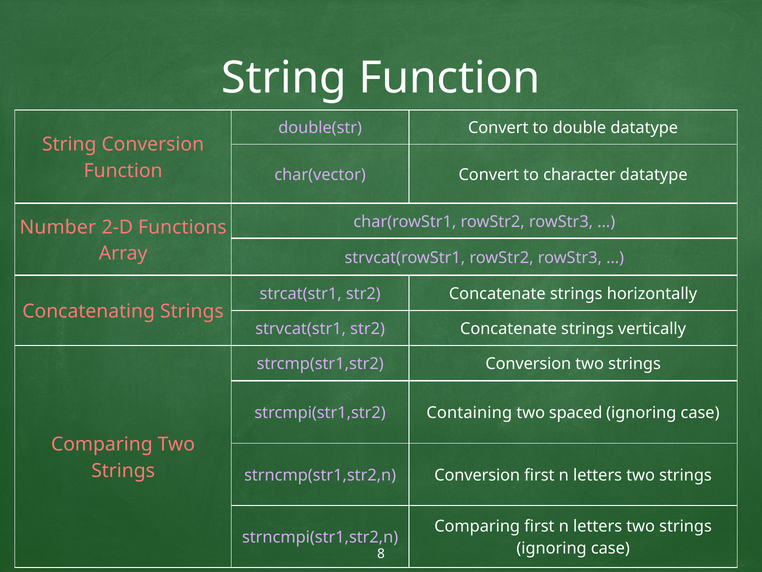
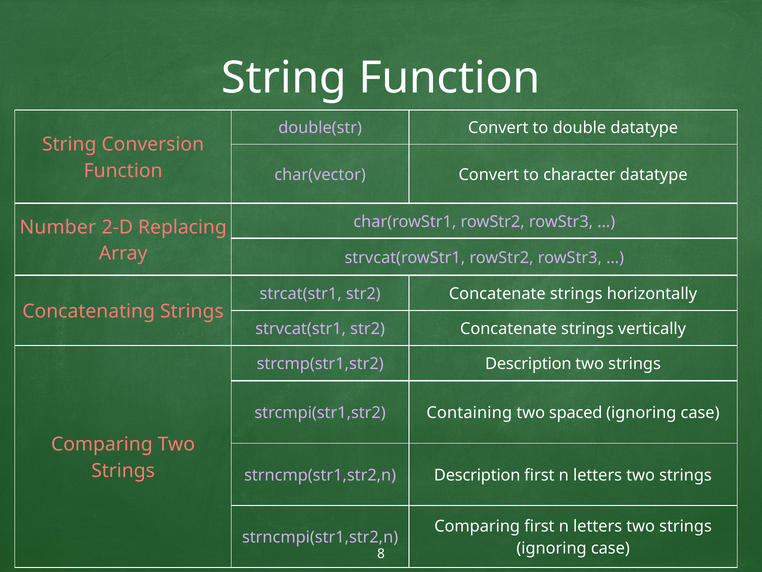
Functions: Functions -> Replacing (182, 227)
strcmp(str1,str2 Conversion: Conversion -> Description (528, 364)
strncmp(str1,str2,n Conversion: Conversion -> Description (477, 475)
